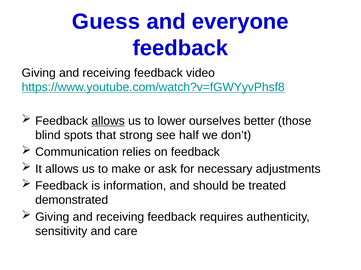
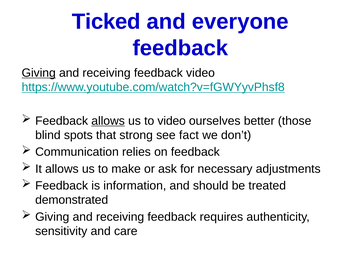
Guess: Guess -> Ticked (106, 22)
Giving underline: none -> present (39, 73)
to lower: lower -> video (172, 121)
half: half -> fact (189, 136)
